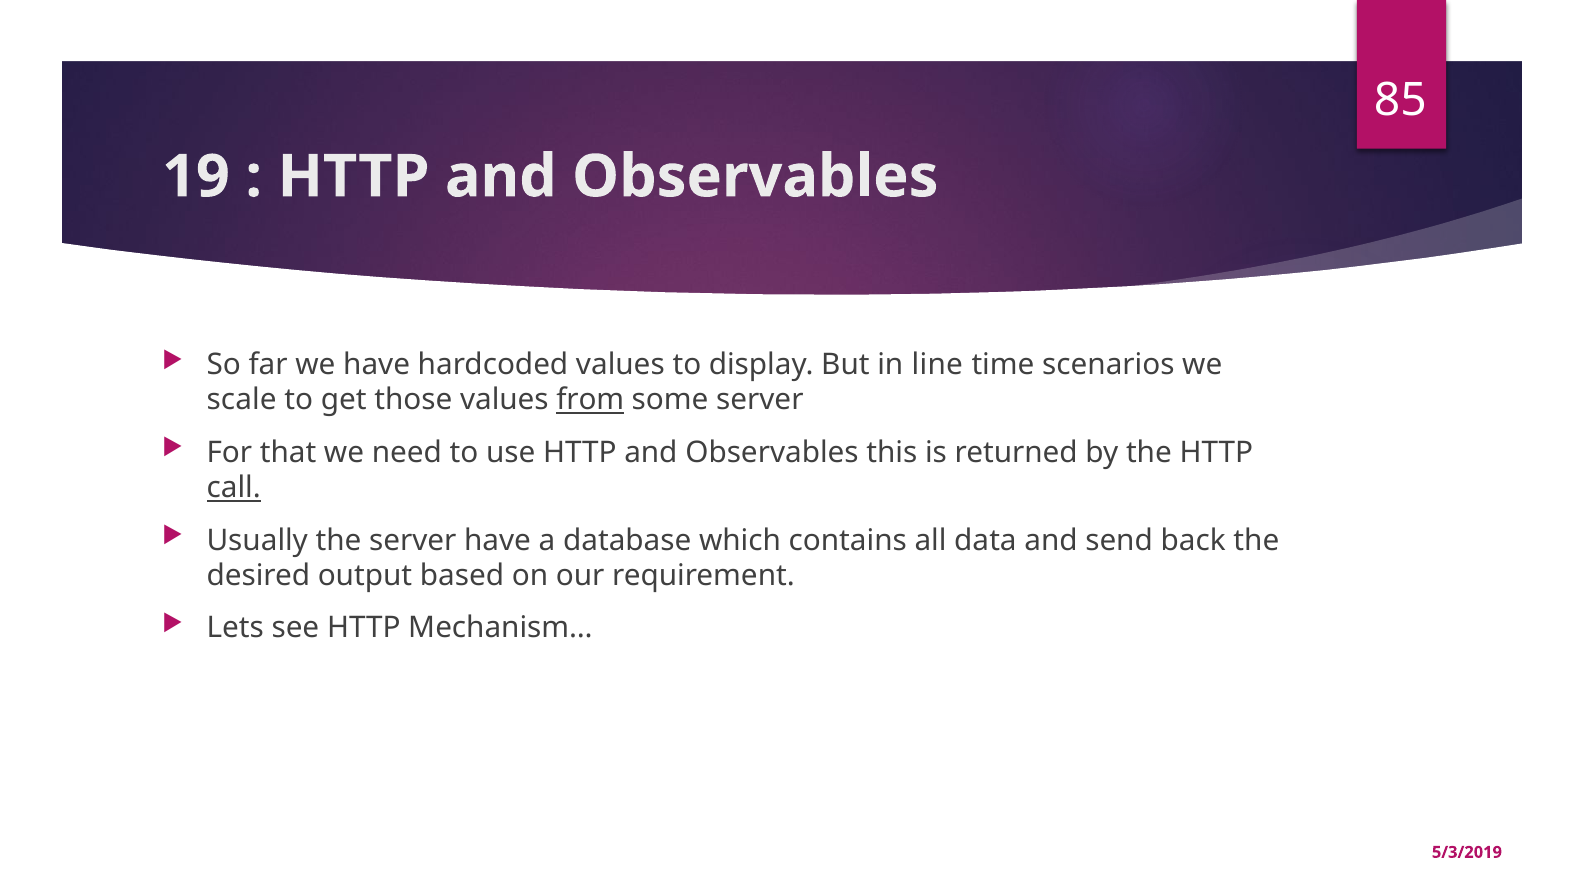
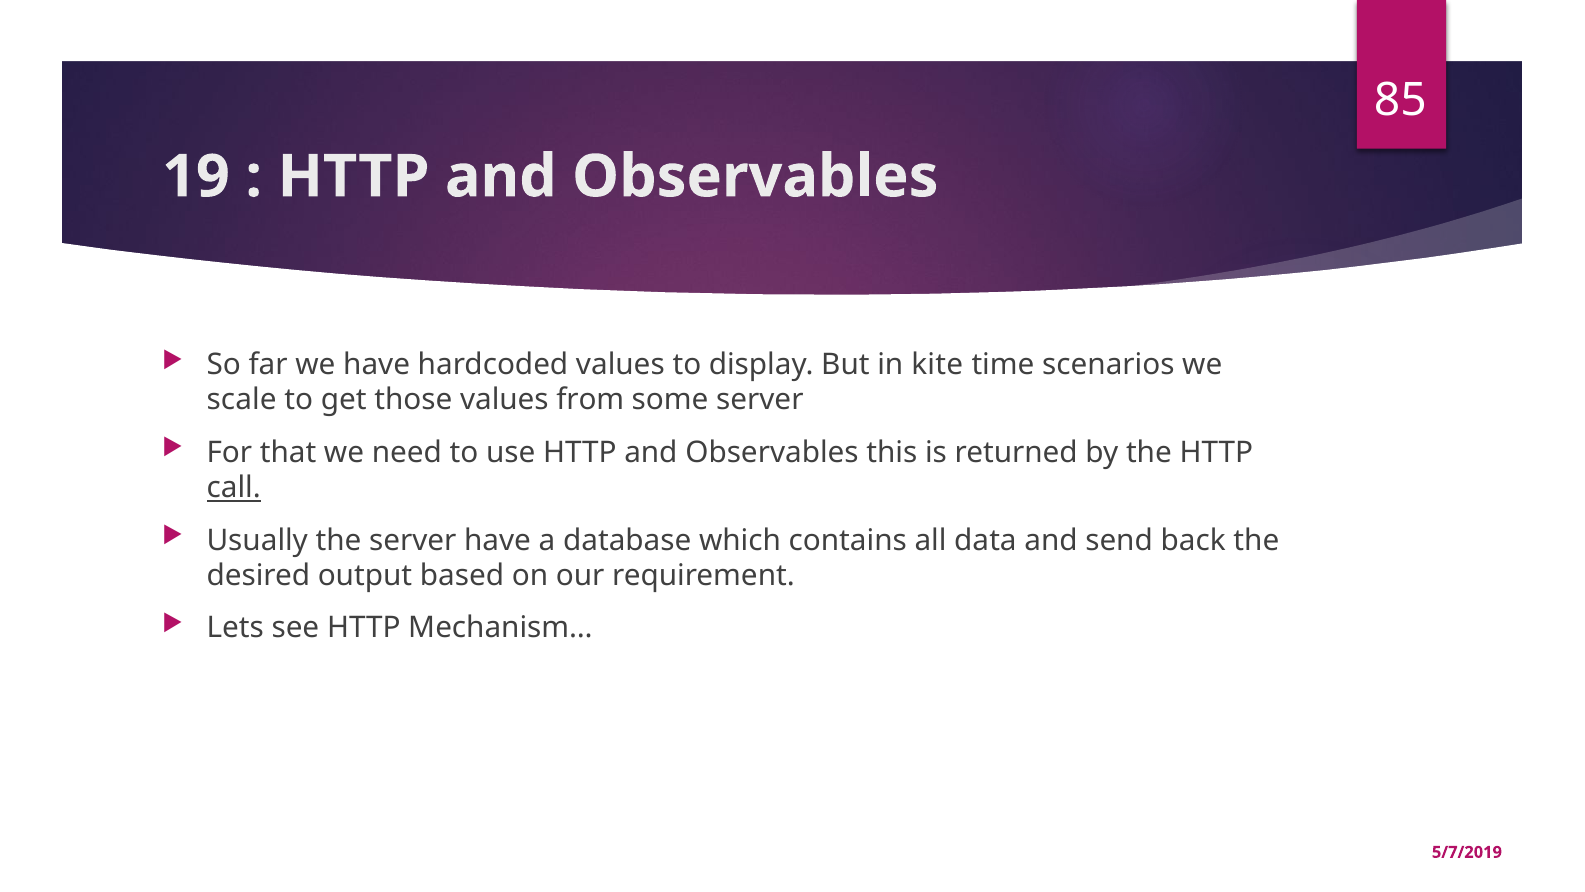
line: line -> kite (937, 364)
from underline: present -> none (590, 400)
5/3/2019: 5/3/2019 -> 5/7/2019 (1467, 852)
